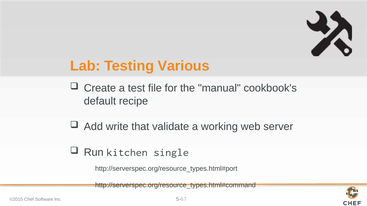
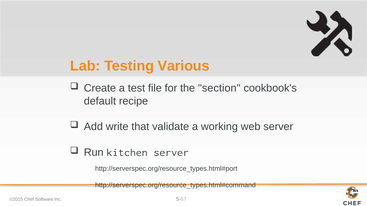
manual: manual -> section (219, 88)
kitchen single: single -> server (171, 153)
